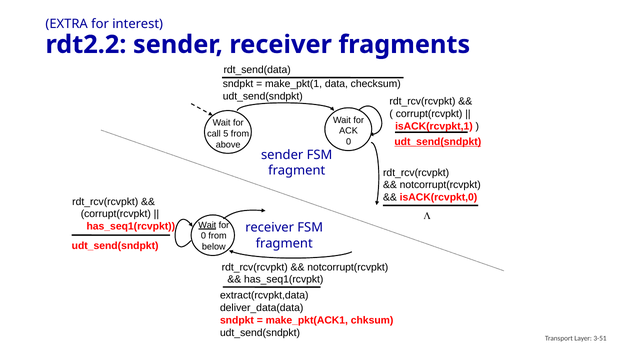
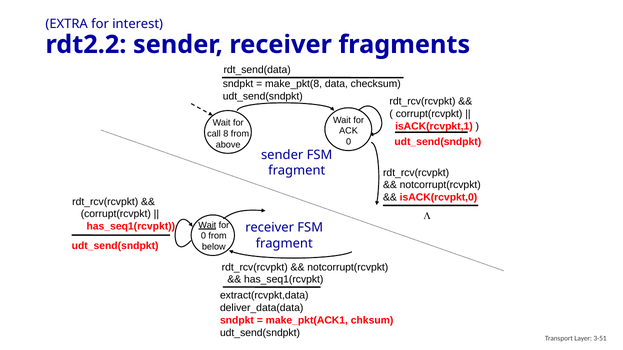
make_pkt(1: make_pkt(1 -> make_pkt(8 (294, 84)
5: 5 -> 8 (226, 134)
udt_send(sndpkt underline: present -> none (438, 142)
